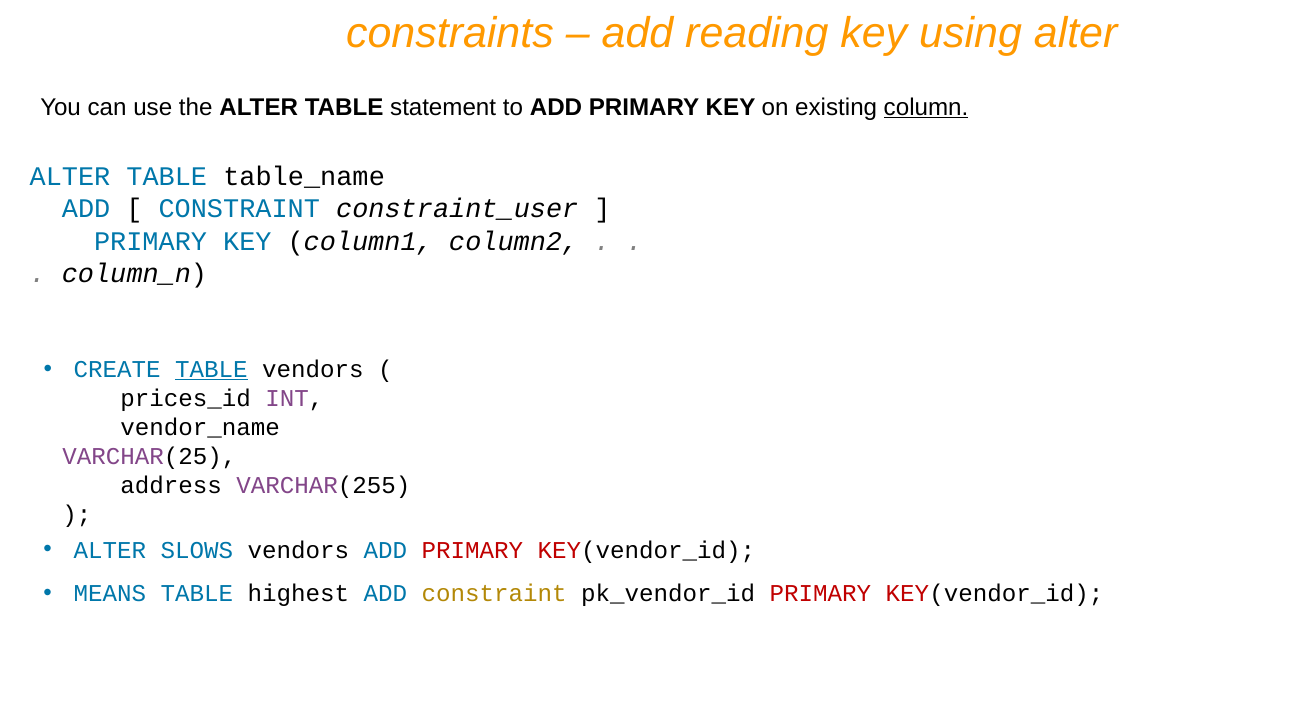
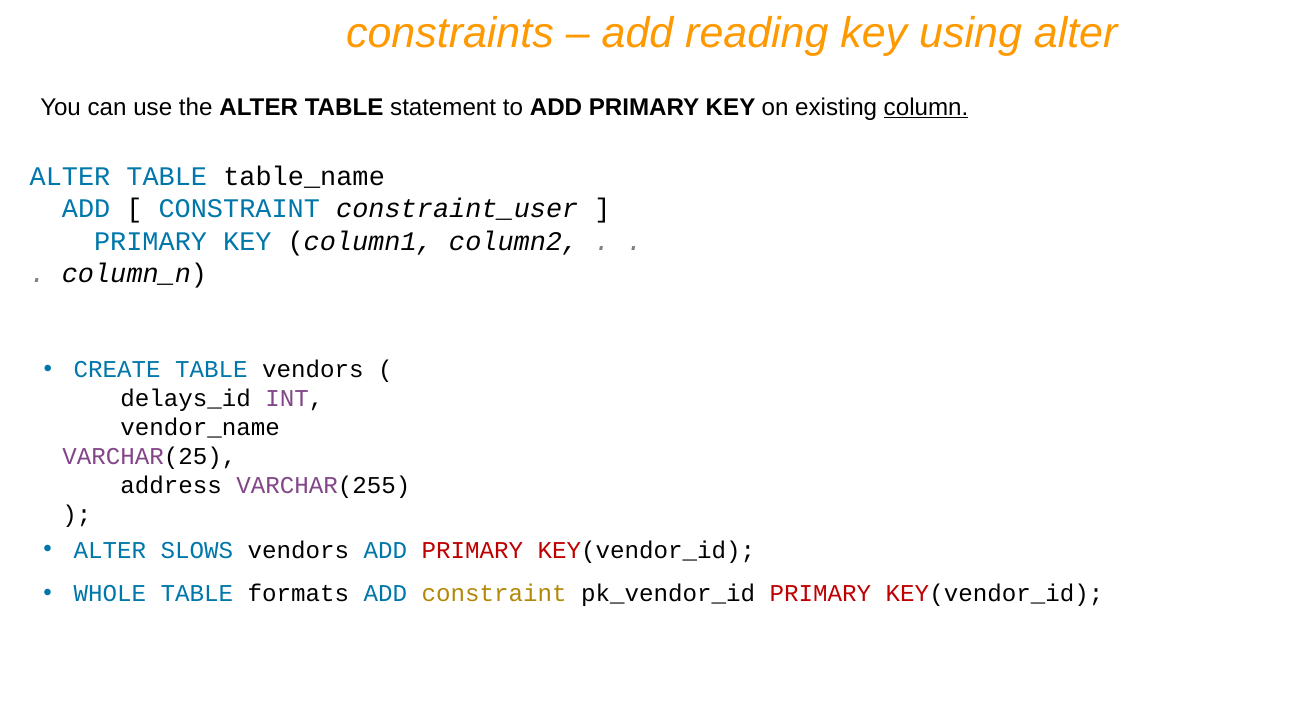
TABLE underline: present -> none (211, 369)
prices_id: prices_id -> delays_id (186, 398)
MEANS: MEANS -> WHOLE (110, 594)
highest: highest -> formats (298, 594)
